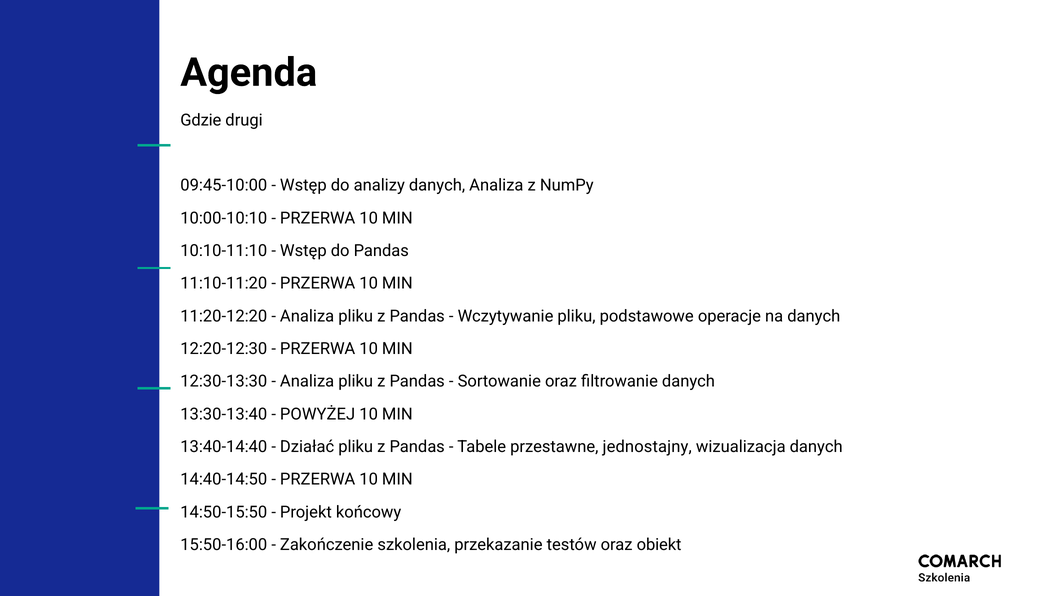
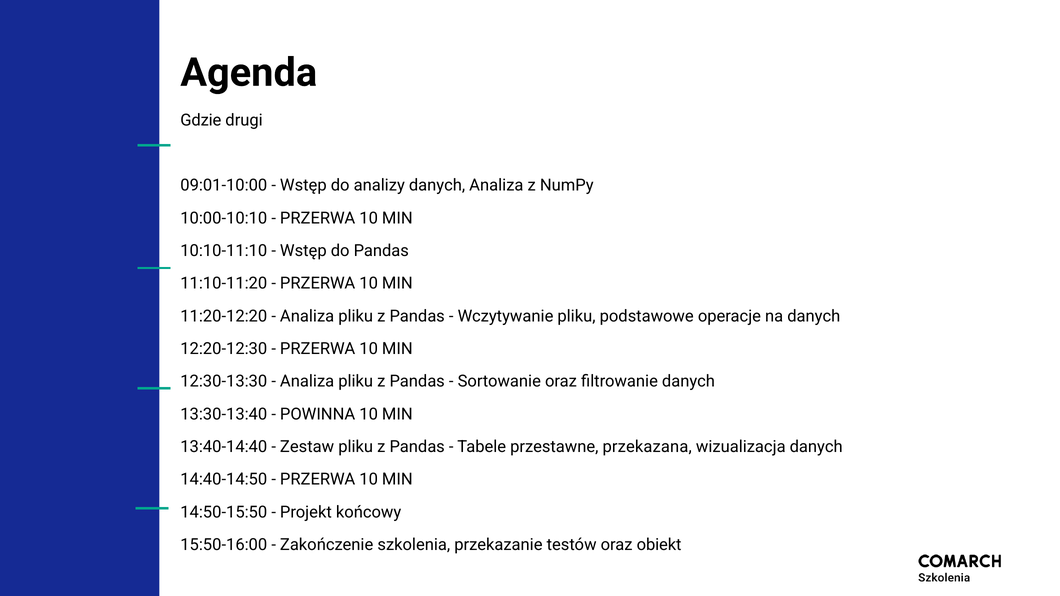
09:45-10:00: 09:45-10:00 -> 09:01-10:00 (224, 186)
POWYŻEJ: POWYŻEJ -> POWINNA (318, 414)
Działać: Działać -> Zestaw (307, 447)
jednostajny: jednostajny -> przekazana (647, 447)
